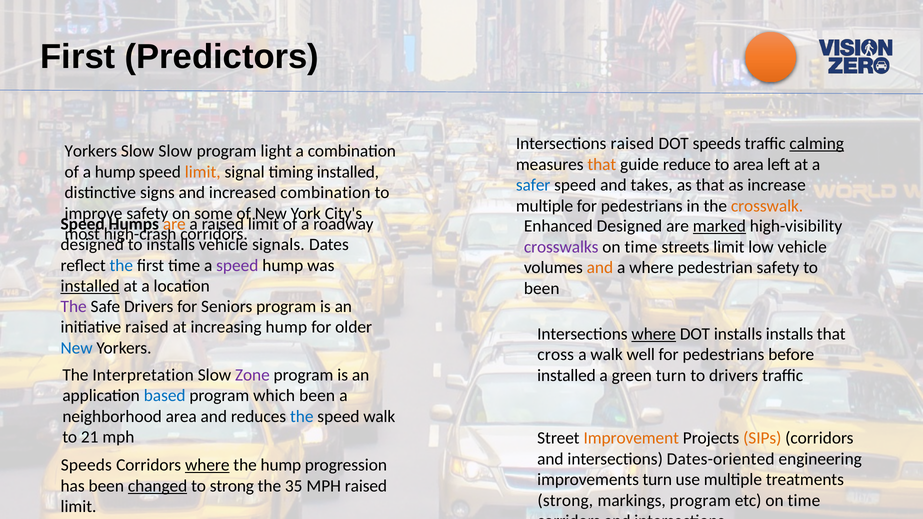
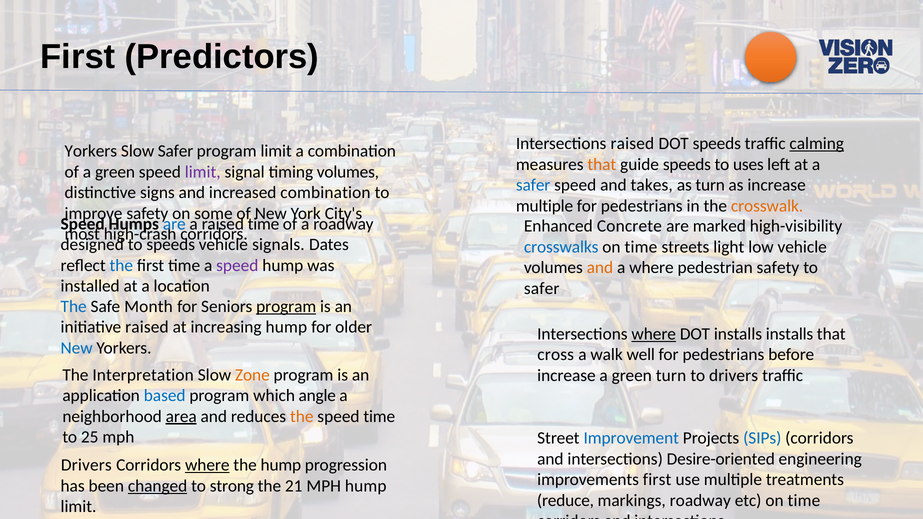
Slow Slow: Slow -> Safer (176, 151)
program light: light -> limit (276, 151)
guide reduce: reduce -> speeds (687, 164)
to area: area -> uses (748, 164)
of a hump: hump -> green (115, 172)
limit colour: orange -> purple (203, 172)
timing installed: installed -> volumes (348, 172)
as that: that -> turn (710, 185)
are colour: orange -> blue (174, 224)
limit: limit -> time (263, 224)
Enhanced Designed: Designed -> Concrete (629, 226)
marked underline: present -> none (719, 226)
installs: installs -> speeds (171, 245)
crosswalks colour: purple -> blue (561, 247)
streets limit: limit -> light (729, 247)
installed underline: present -> none (90, 286)
been: been -> safer (542, 289)
The colour: purple -> blue (74, 306)
Safe Drivers: Drivers -> Month (149, 306)
program underline: none -> present (286, 306)
Zone colour: purple -> orange (252, 375)
installed: installed -> increase (566, 376)
which been: been -> angle (317, 396)
area underline: none -> present (181, 416)
the colour: blue -> orange (302, 416)
speed walk: walk -> time (379, 416)
21: 21 -> 25 (90, 437)
Improvement colour: orange -> blue (631, 438)
SIPs colour: orange -> blue (762, 438)
Dates-oriented: Dates-oriented -> Desire-oriented (721, 459)
Speeds: Speeds -> Drivers (86, 465)
improvements turn: turn -> first (657, 480)
35: 35 -> 21 (294, 486)
MPH raised: raised -> hump (366, 486)
strong: strong -> reduce (565, 501)
markings program: program -> roadway (700, 501)
